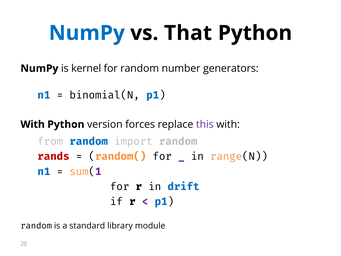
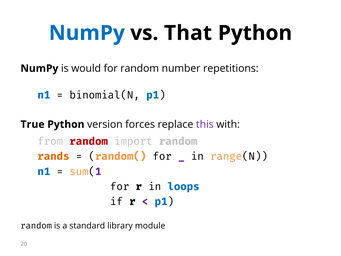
kernel: kernel -> would (86, 68)
generators: generators -> repetitions (231, 68)
With: With -> True (33, 124)
random colour: blue -> red (89, 141)
rands colour: red -> orange (53, 156)
drift: drift -> loops (184, 186)
